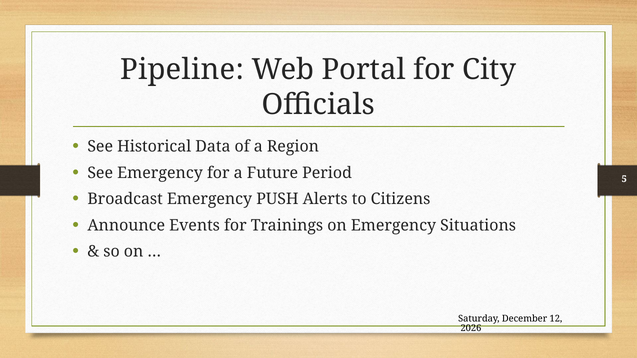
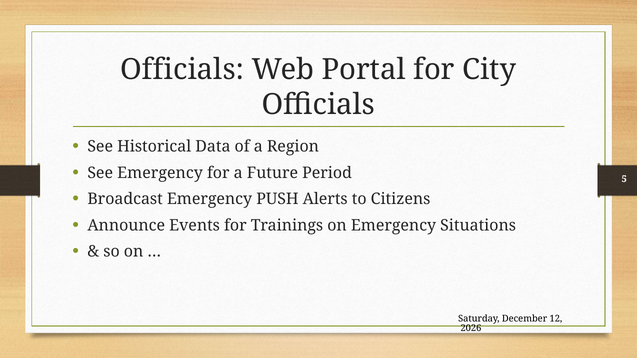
Pipeline: Pipeline -> Officials (182, 70)
